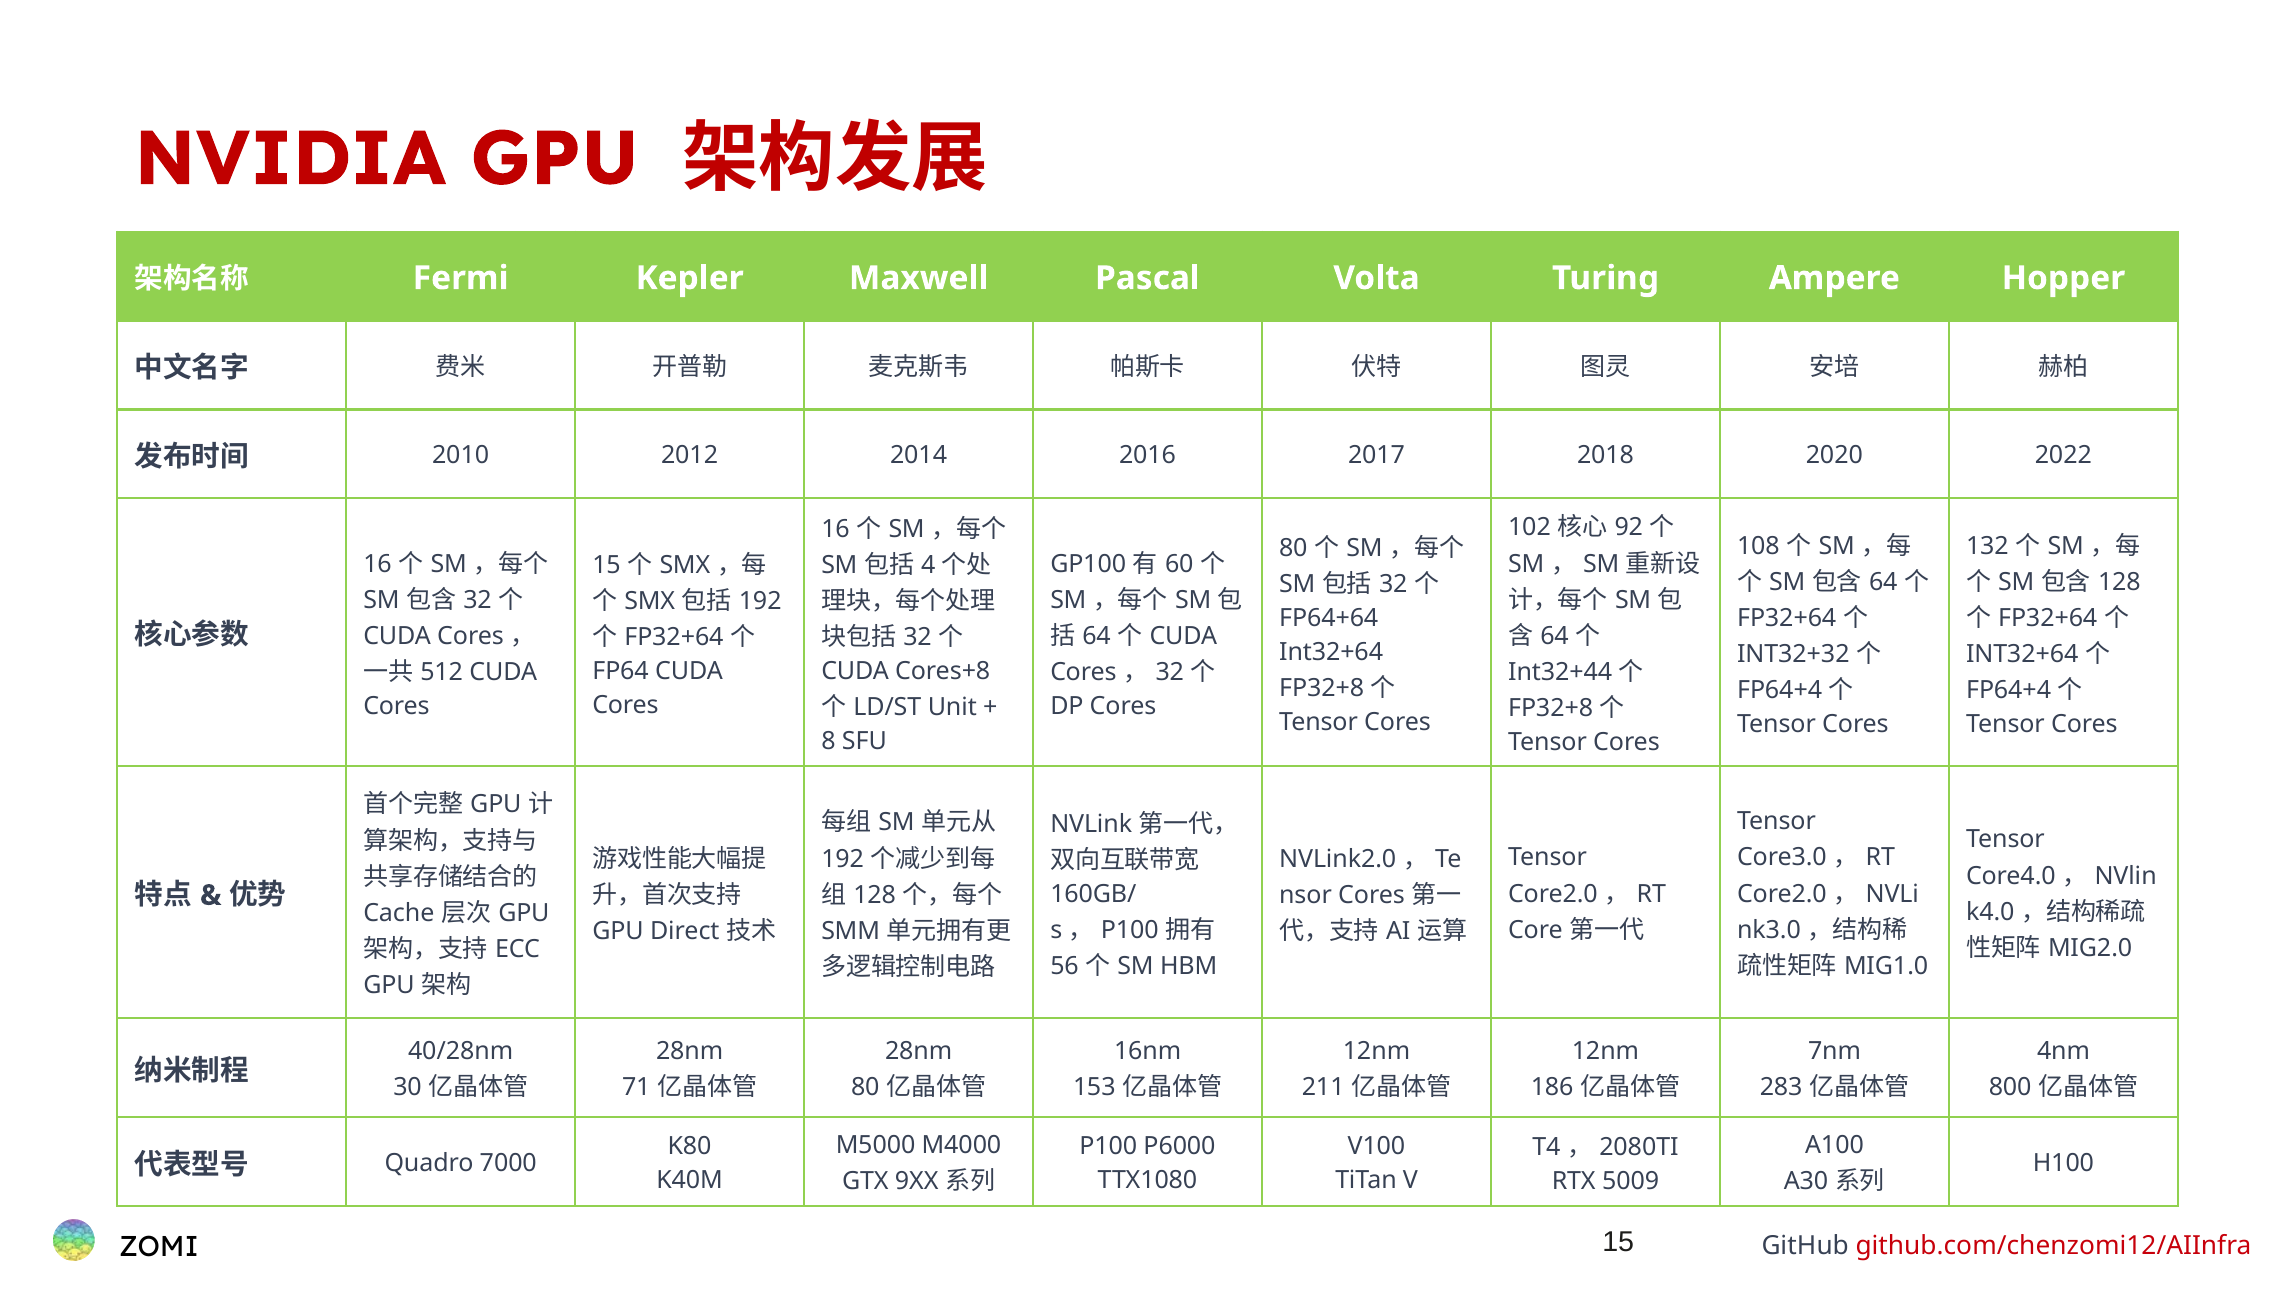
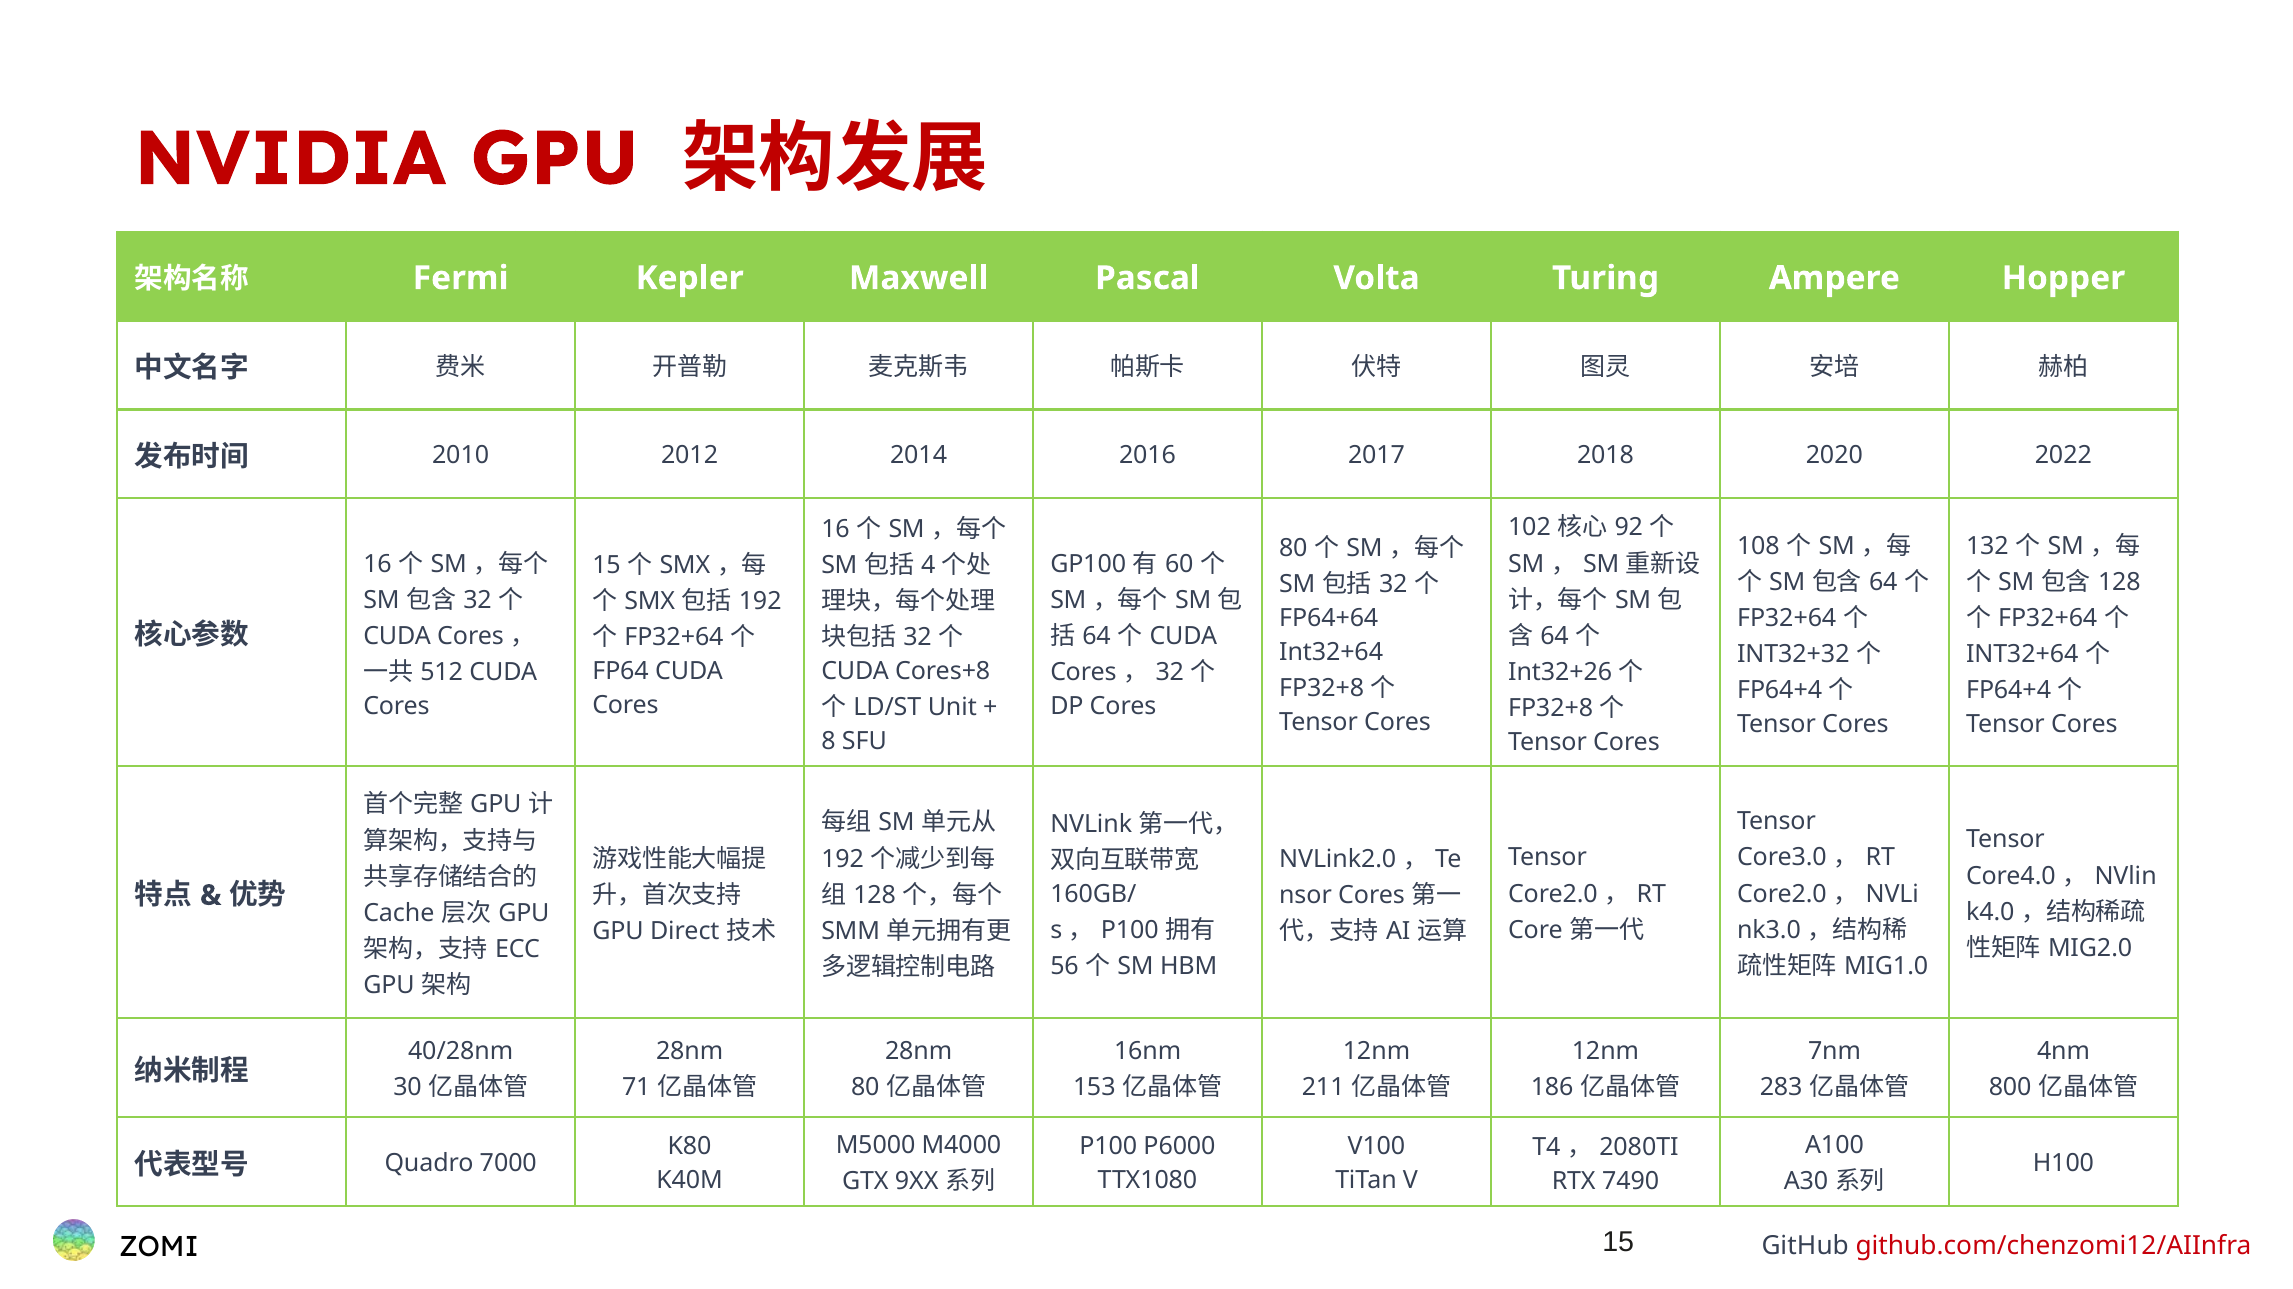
Int32+44: Int32+44 -> Int32+26 (1560, 672)
5009: 5009 -> 7490 (1631, 1181)
